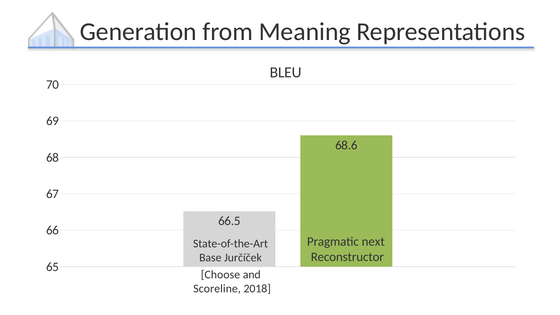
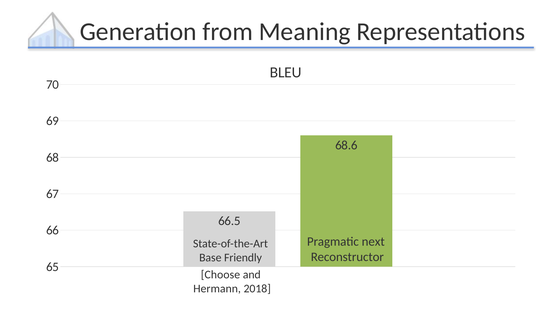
Jurčíček: Jurčíček -> Friendly (243, 258)
Scoreline: Scoreline -> Hermann (217, 289)
